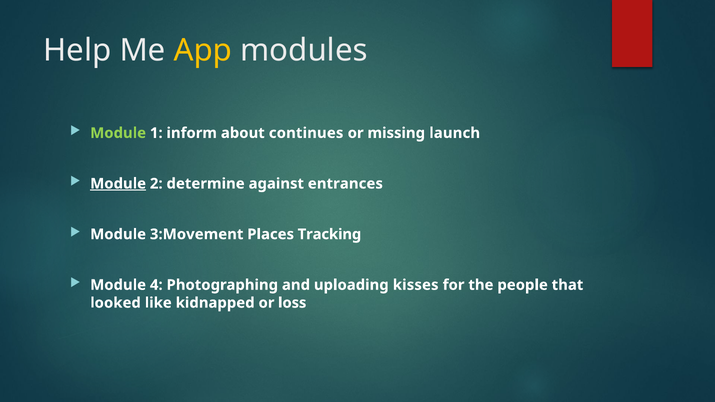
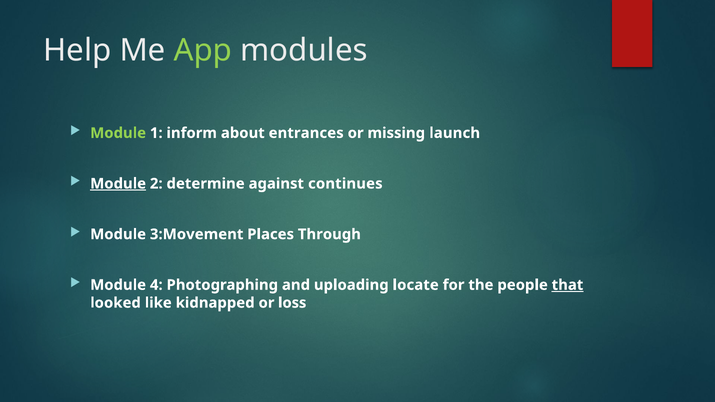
App colour: yellow -> light green (203, 50)
continues: continues -> entrances (306, 133)
entrances: entrances -> continues (345, 184)
Tracking: Tracking -> Through (329, 234)
kisses: kisses -> locate (416, 285)
that underline: none -> present (567, 285)
